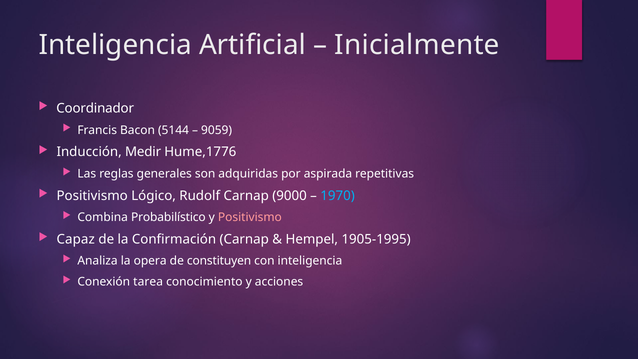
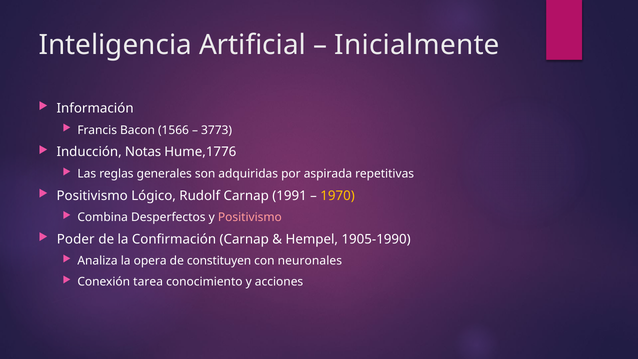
Coordinador: Coordinador -> Información (95, 108)
5144: 5144 -> 1566 (173, 130)
9059: 9059 -> 3773 (217, 130)
Medir: Medir -> Notas (143, 152)
9000: 9000 -> 1991 (290, 196)
1970 colour: light blue -> yellow (338, 196)
Probabilístico: Probabilístico -> Desperfectos (168, 217)
Capaz: Capaz -> Poder (76, 239)
1905-1995: 1905-1995 -> 1905-1990 (376, 239)
con inteligencia: inteligencia -> neuronales (310, 261)
